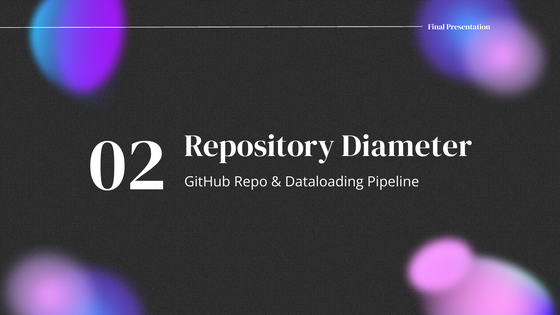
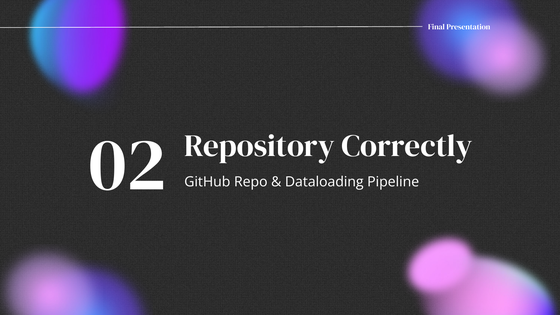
Diameter: Diameter -> Correctly (407, 146)
